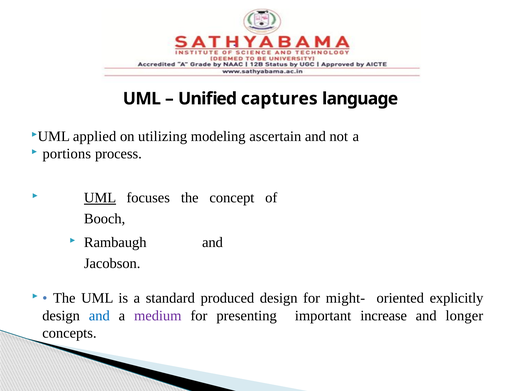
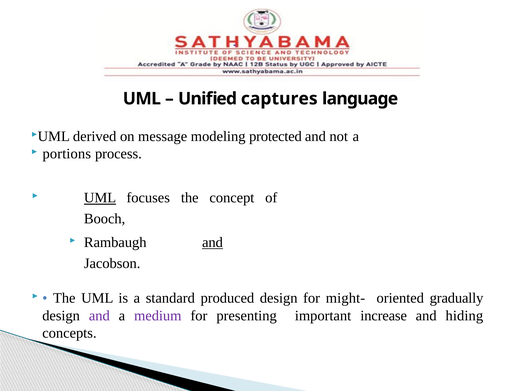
applied: applied -> derived (95, 136)
utilizing: utilizing -> message (163, 136)
ascertain: ascertain -> protected (275, 136)
and underline: none -> present (213, 242)
explicitly: explicitly -> gradually (457, 298)
and colour: blue -> purple (99, 315)
longer: longer -> hiding (464, 315)
